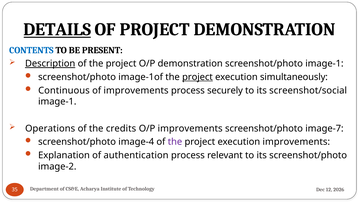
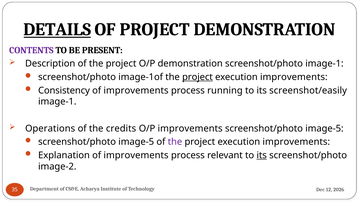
CONTENTS colour: blue -> purple (31, 50)
Description underline: present -> none (50, 64)
simultaneously: simultaneously -> improvements (294, 77)
Continuous: Continuous -> Consistency (64, 90)
securely: securely -> running (225, 90)
screenshot/social: screenshot/social -> screenshot/easily (308, 90)
image-7: image-7 -> image-5 (324, 128)
image-4: image-4 -> image-5 (136, 142)
Explanation of authentication: authentication -> improvements (136, 155)
its underline: none -> present (262, 155)
